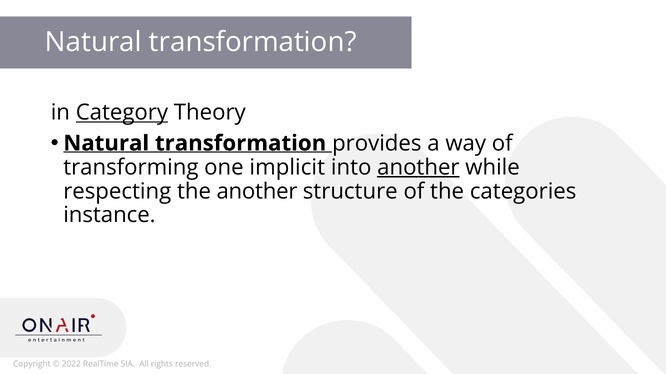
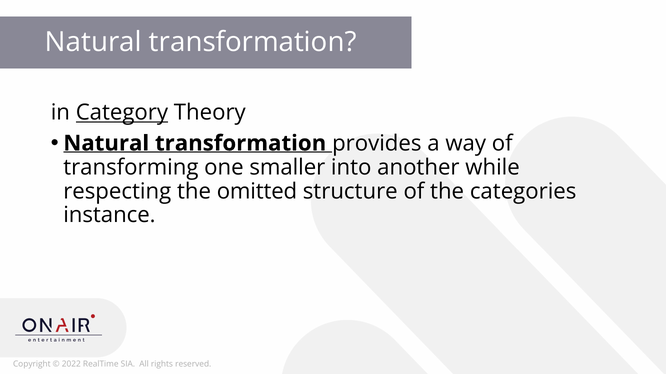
implicit: implicit -> smaller (287, 168)
another underline: present -> none (418, 168)
the another: another -> omitted (257, 192)
